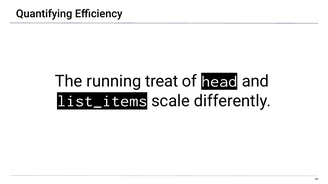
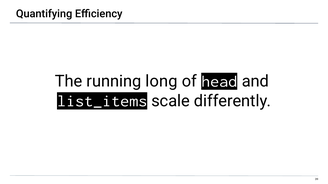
treat: treat -> long (162, 82)
